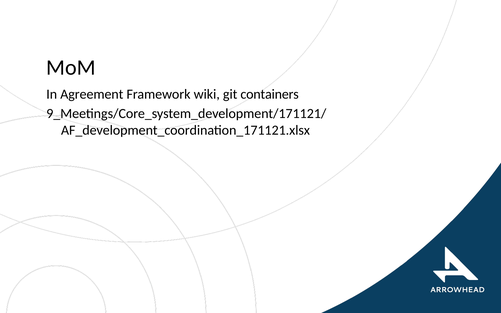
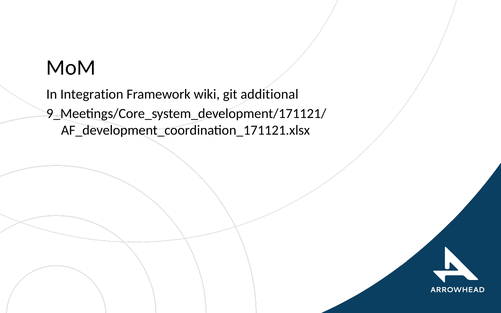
Agreement: Agreement -> Integration (92, 94)
containers: containers -> additional (269, 94)
